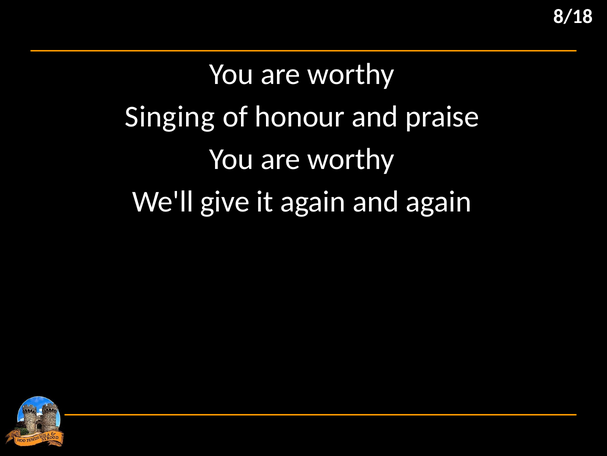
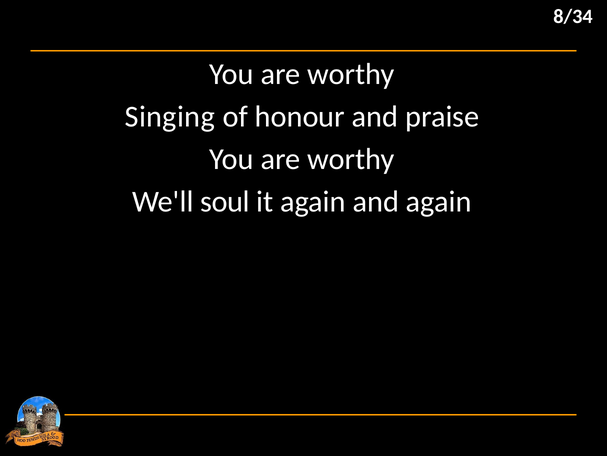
8/18: 8/18 -> 8/34 (573, 17)
give: give -> soul (225, 202)
